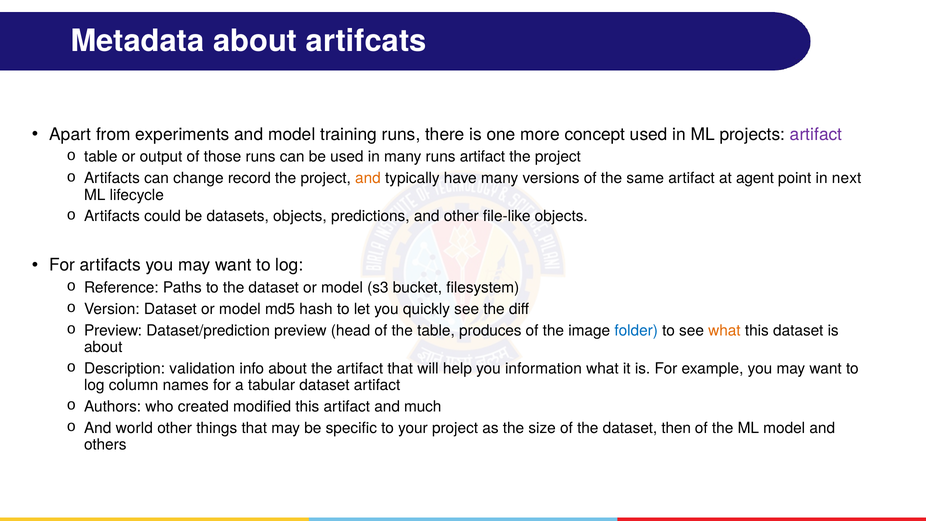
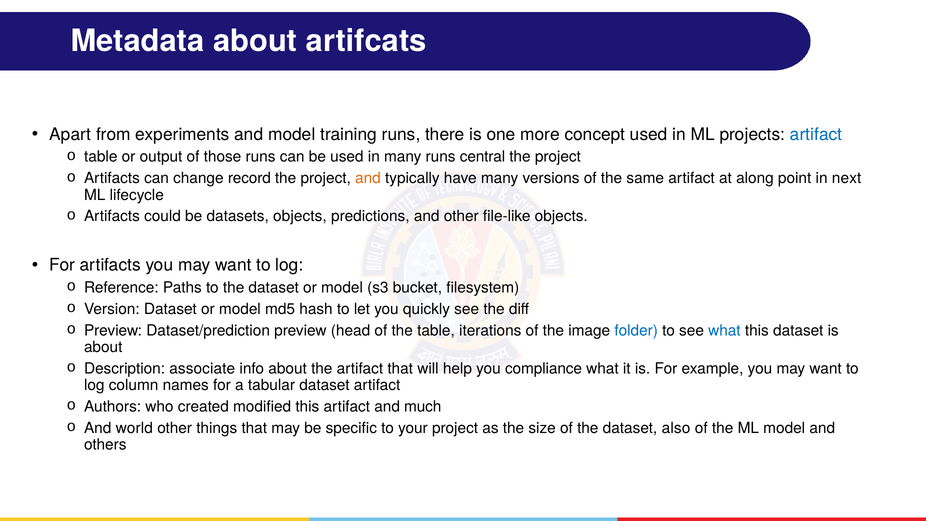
artifact colour: purple -> blue (816, 134)
runs artifact: artifact -> central (483, 157)
agent: agent -> along (755, 178)
produces: produces -> iterations (490, 330)
what colour: orange -> blue (724, 330)
validation: validation -> associate (202, 369)
information: information -> compliance (544, 369)
then: then -> also (676, 428)
